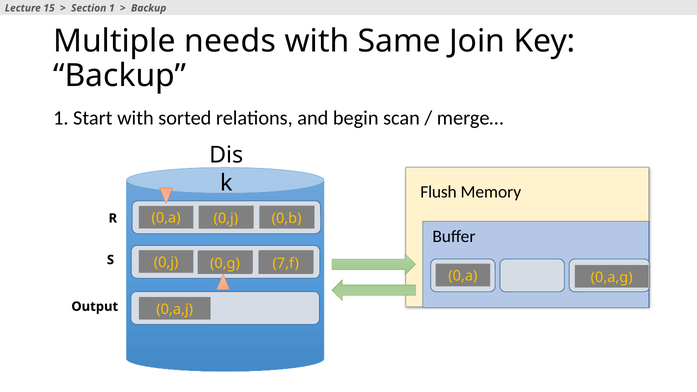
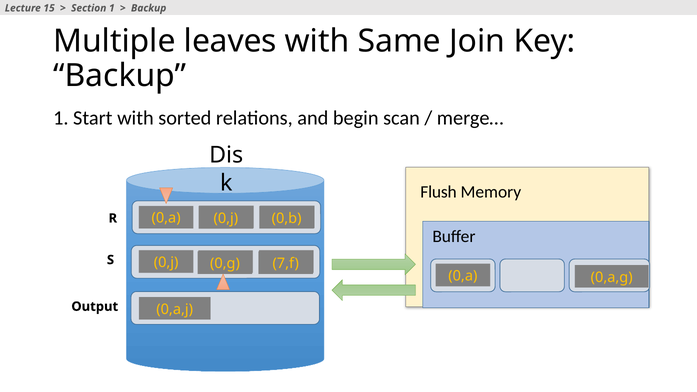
needs: needs -> leaves (230, 41)
